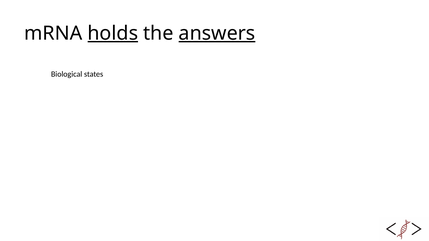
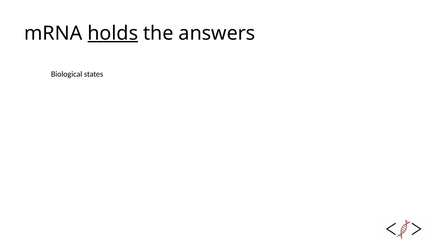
answers underline: present -> none (217, 33)
